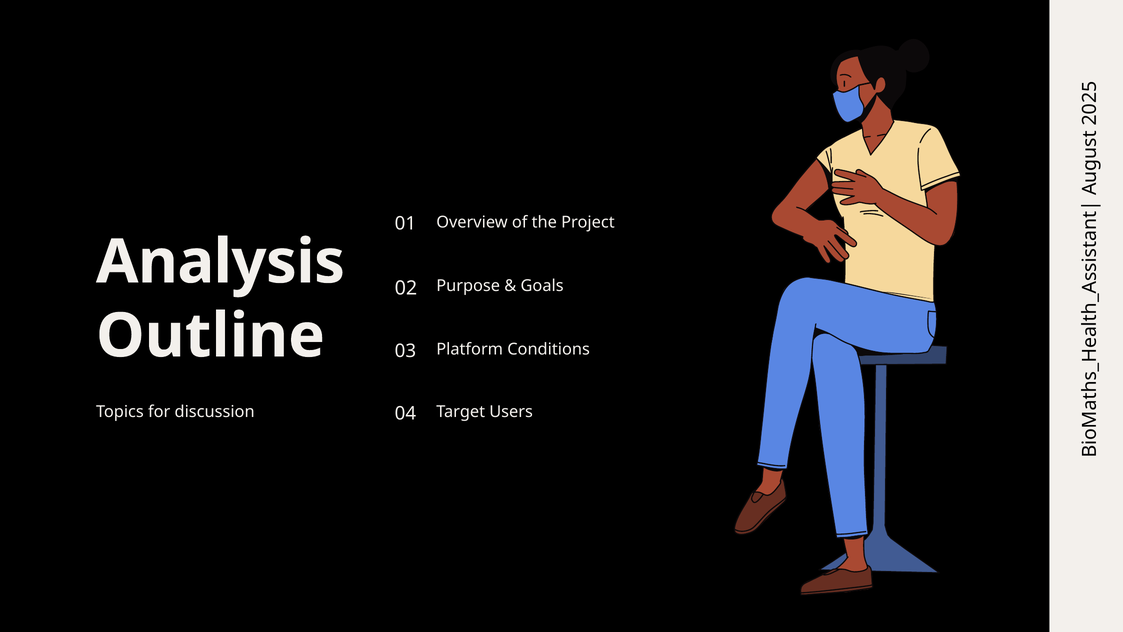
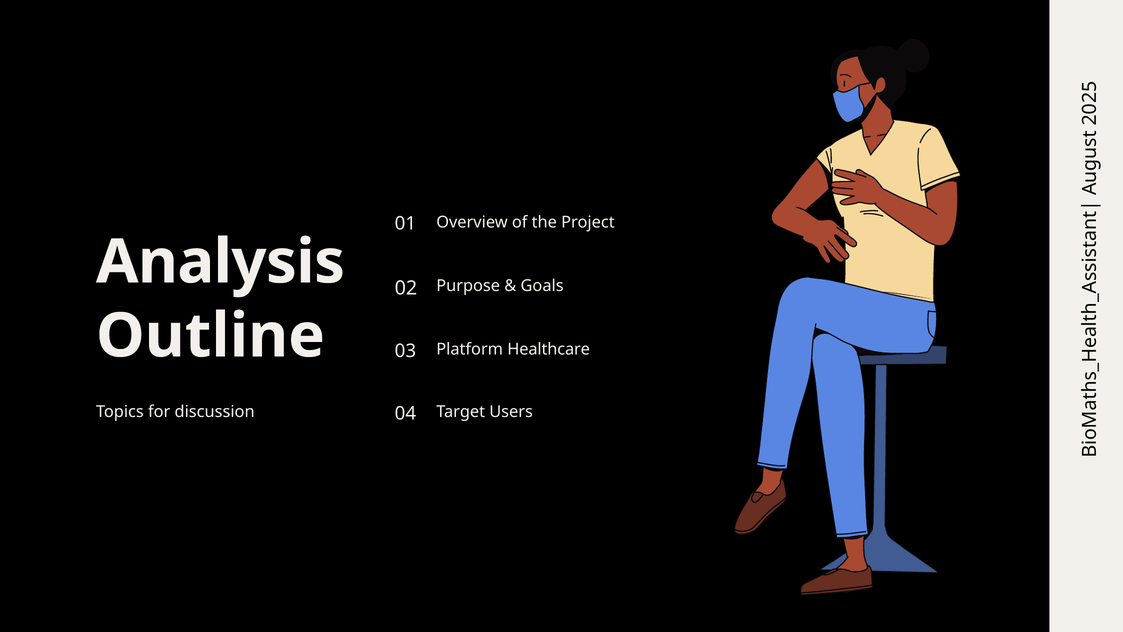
Conditions: Conditions -> Healthcare (549, 349)
